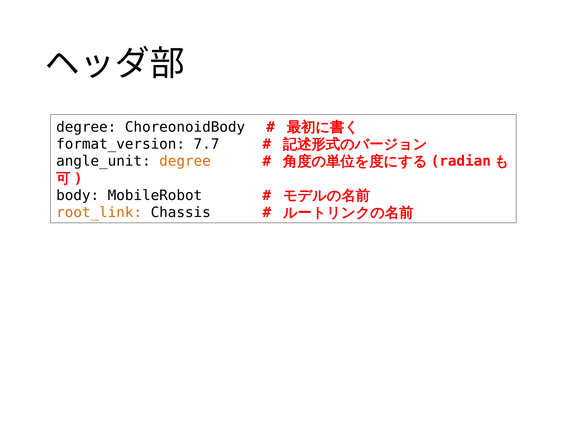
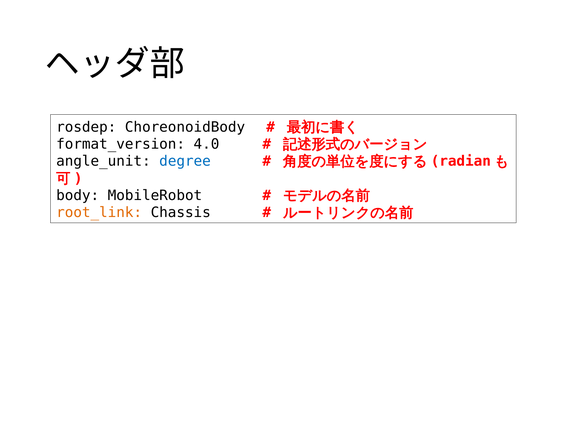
degree: degree -> rosdep (86, 127)
7.7: 7.7 -> 4.0 (206, 144)
degree colour: orange -> blue (185, 161)
